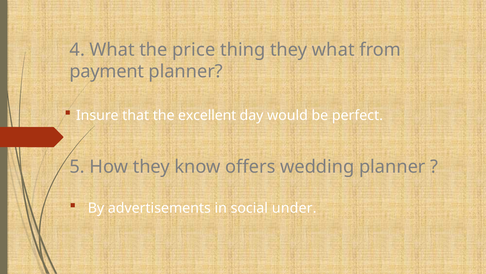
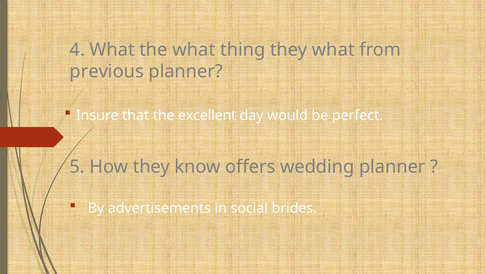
the price: price -> what (194, 50)
payment: payment -> previous (107, 71)
under: under -> brides (294, 208)
